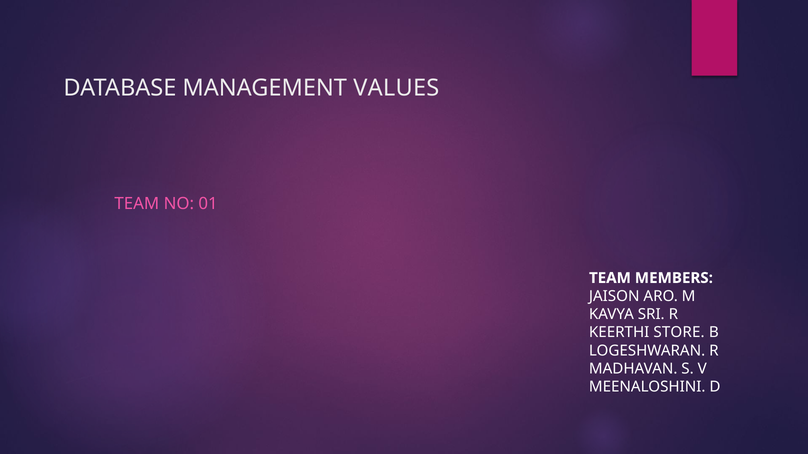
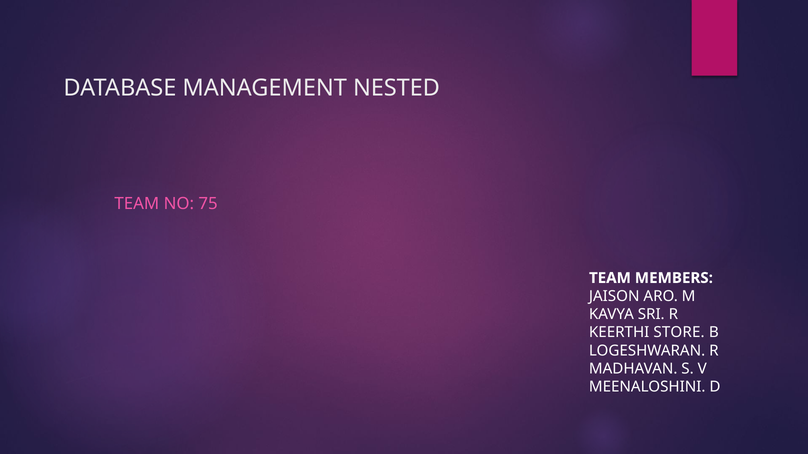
VALUES: VALUES -> NESTED (396, 88)
01: 01 -> 75 (208, 204)
